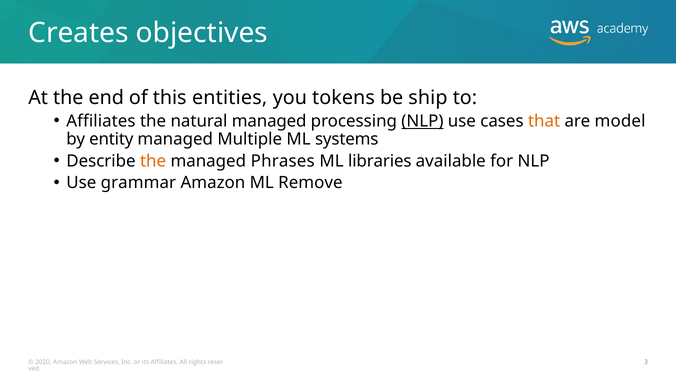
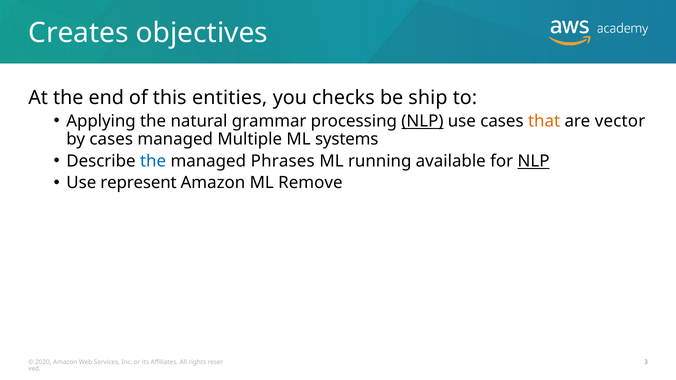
tokens: tokens -> checks (343, 98)
Affiliates: Affiliates -> Applying (101, 121)
natural managed: managed -> grammar (269, 121)
model: model -> vector (620, 121)
by entity: entity -> cases (111, 139)
the colour: orange -> blue (153, 161)
libraries: libraries -> running (380, 161)
NLP underline: none -> present (534, 161)
grammar: grammar -> represent (139, 183)
